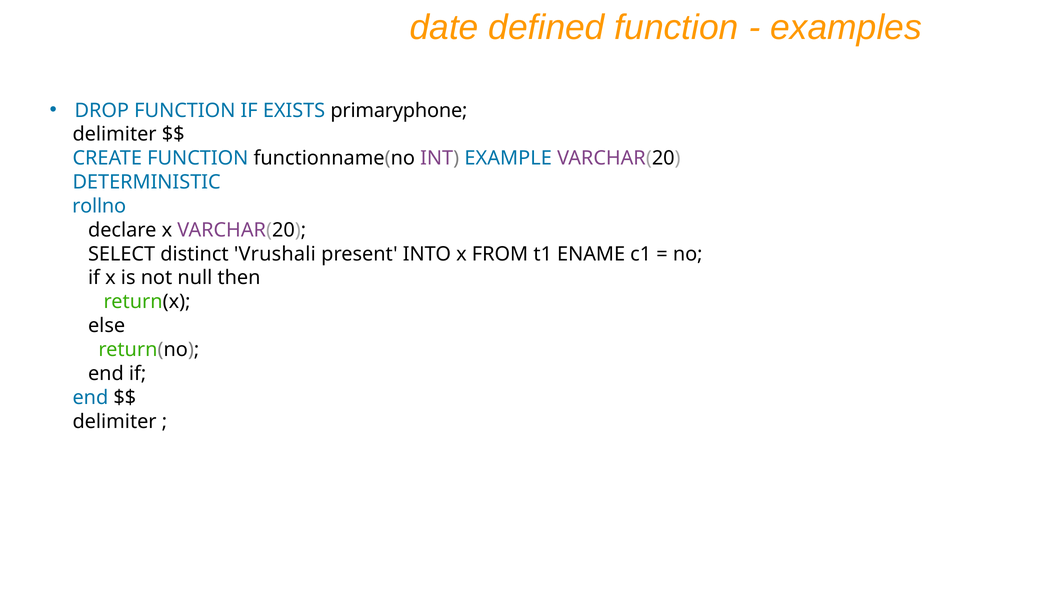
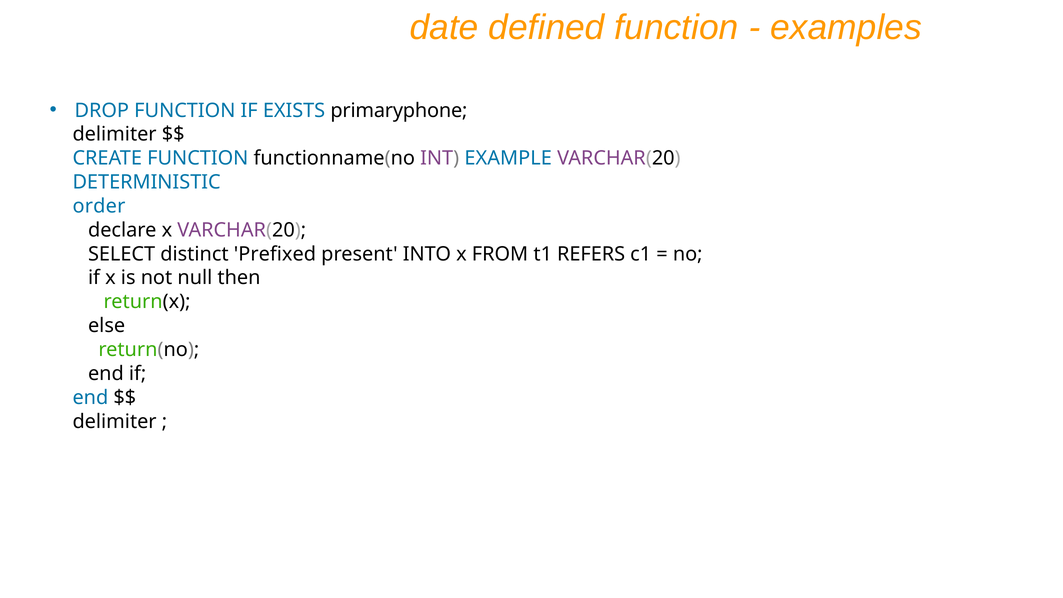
rollno: rollno -> order (99, 206)
Vrushali: Vrushali -> Prefixed (275, 254)
ENAME: ENAME -> REFERS (591, 254)
